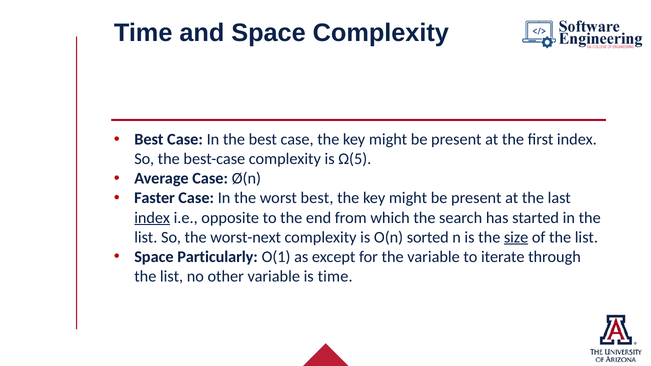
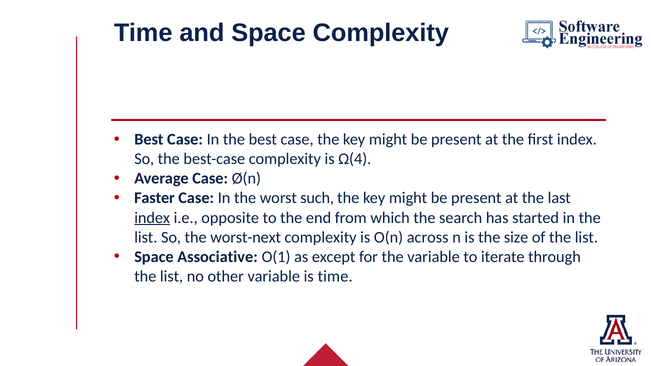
Ω(5: Ω(5 -> Ω(4 (355, 159)
worst best: best -> such (317, 198)
sorted: sorted -> across (428, 237)
size underline: present -> none (516, 237)
Particularly: Particularly -> Associative (218, 257)
